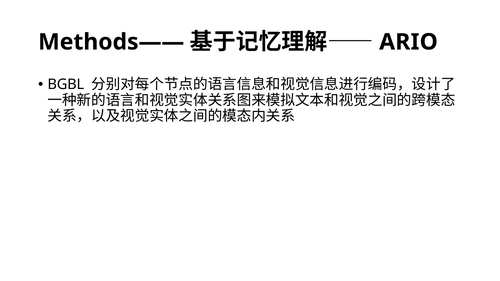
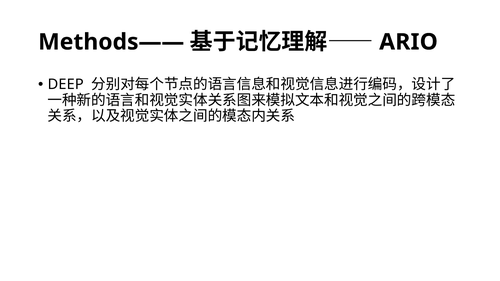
BGBL: BGBL -> DEEP (66, 85)
